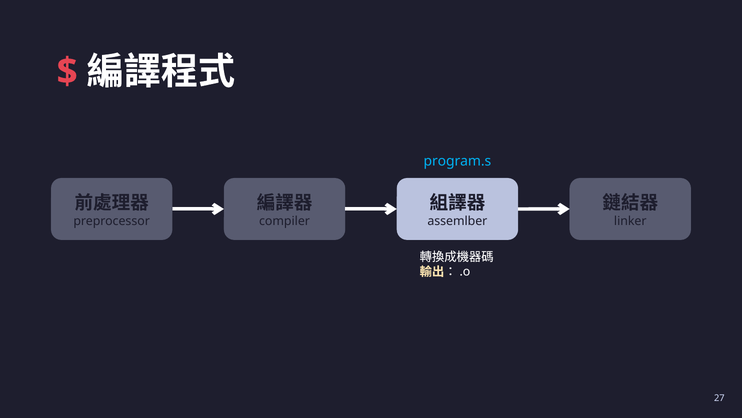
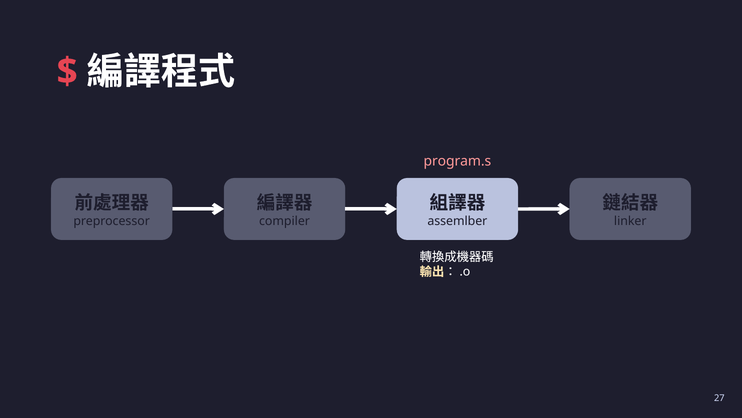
program.s colour: light blue -> pink (457, 161)
